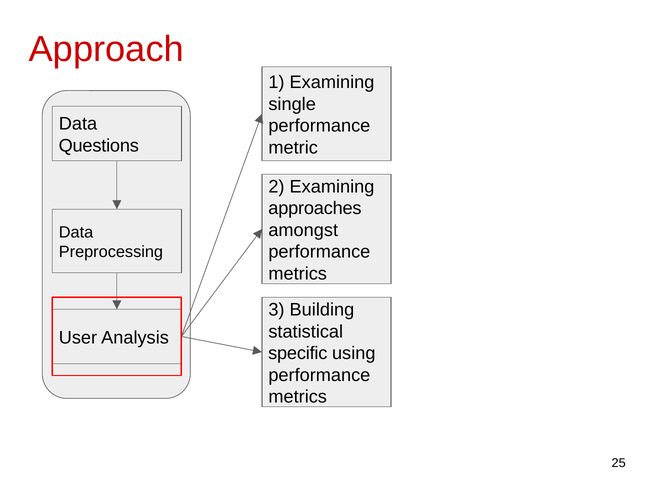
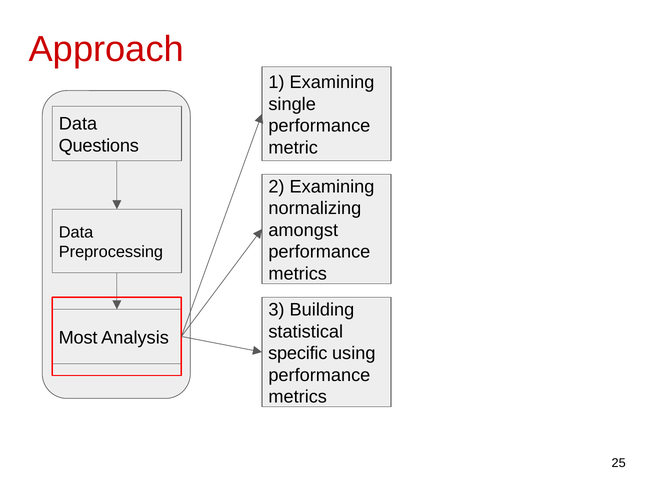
approaches: approaches -> normalizing (315, 209)
User: User -> Most (78, 338)
